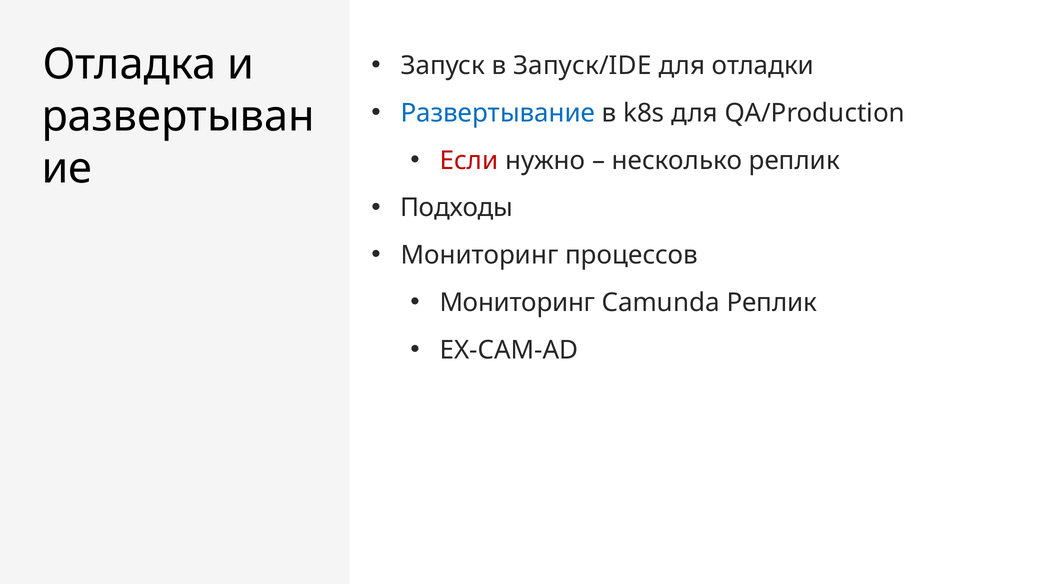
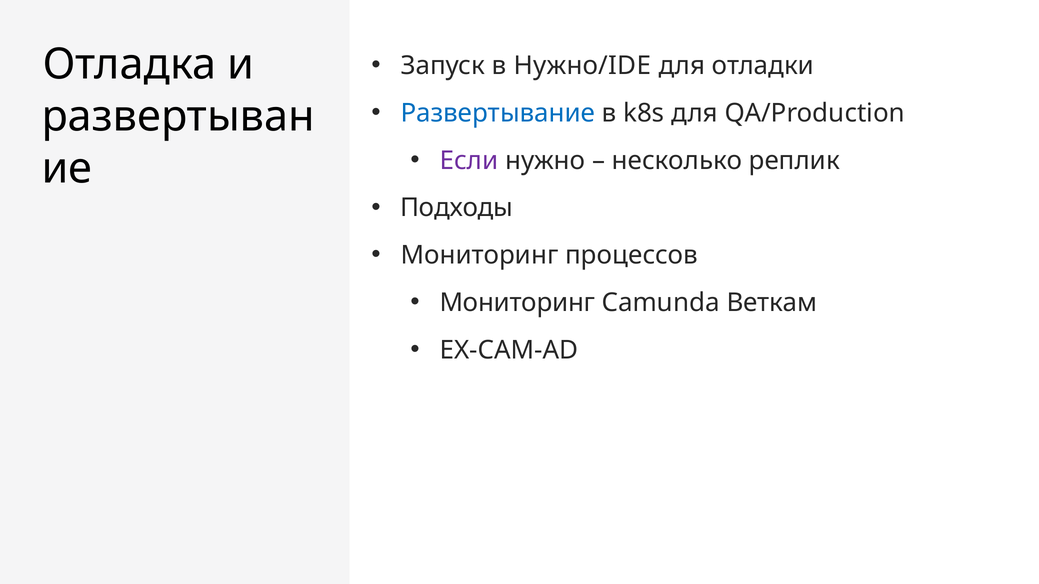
Запуск/IDE: Запуск/IDE -> Нужно/IDE (582, 66)
Если colour: red -> purple (469, 161)
Camunda Реплик: Реплик -> Веткам (772, 303)
